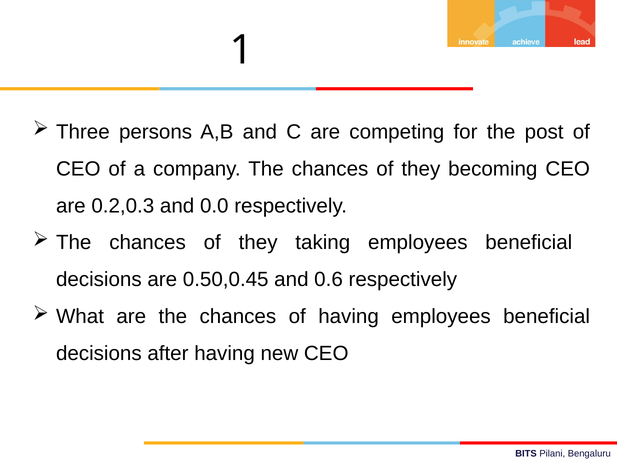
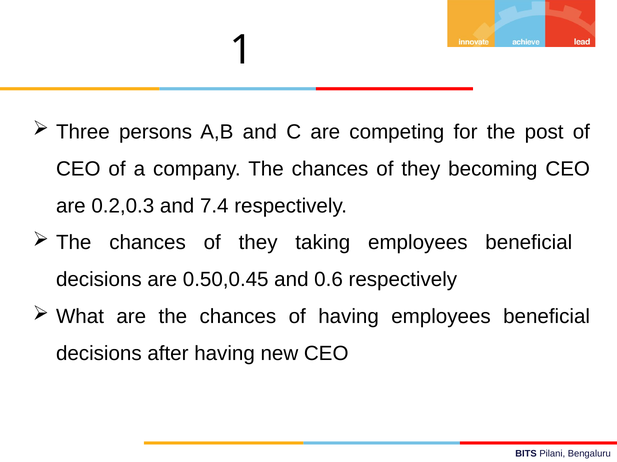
0.0: 0.0 -> 7.4 (214, 206)
